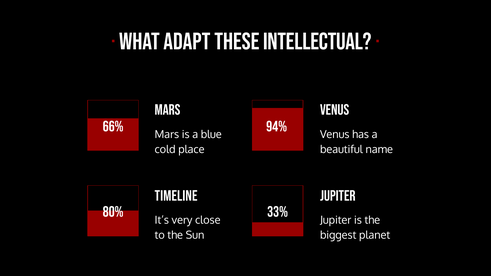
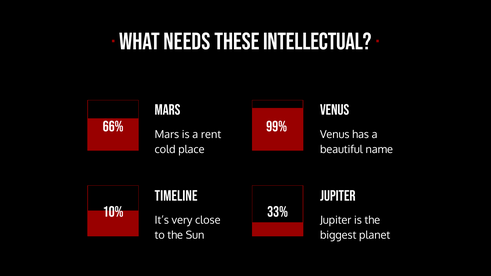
ADAPT: ADAPT -> NEEDS (187, 42)
94%: 94% -> 99% (277, 127)
blue: blue -> rent (211, 135)
80%: 80% -> 10% (113, 212)
